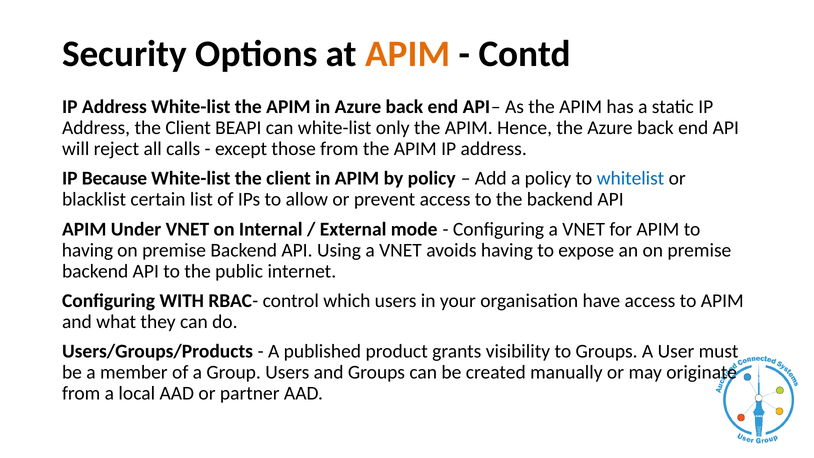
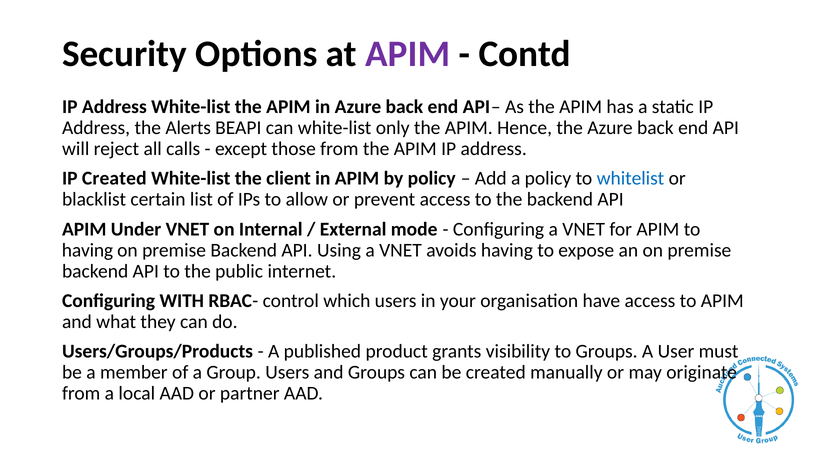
APIM colour: orange -> purple (408, 54)
Address the Client: Client -> Alerts (188, 128)
IP Because: Because -> Created (114, 178)
